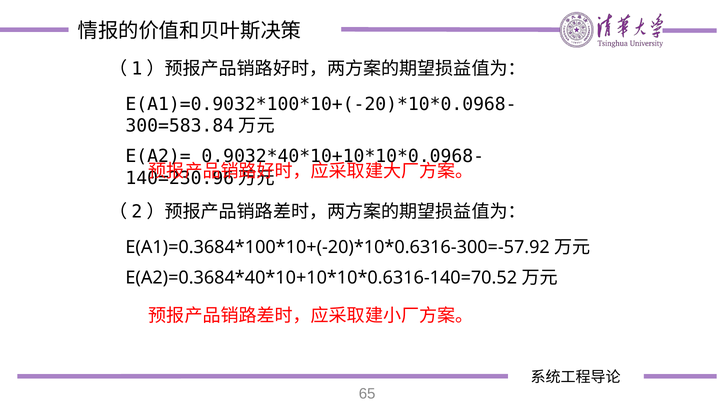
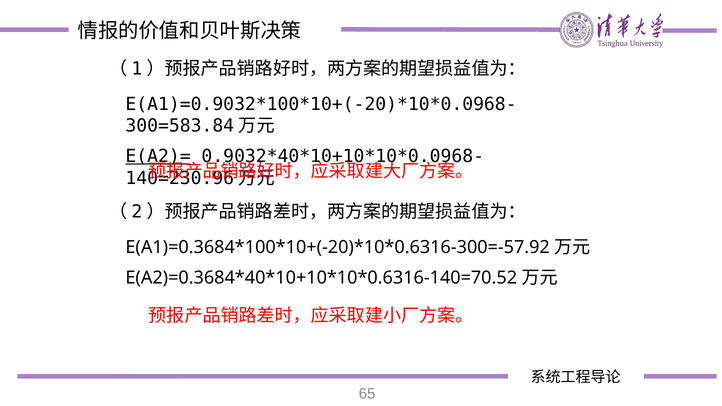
E(A2)= underline: none -> present (158, 156)
